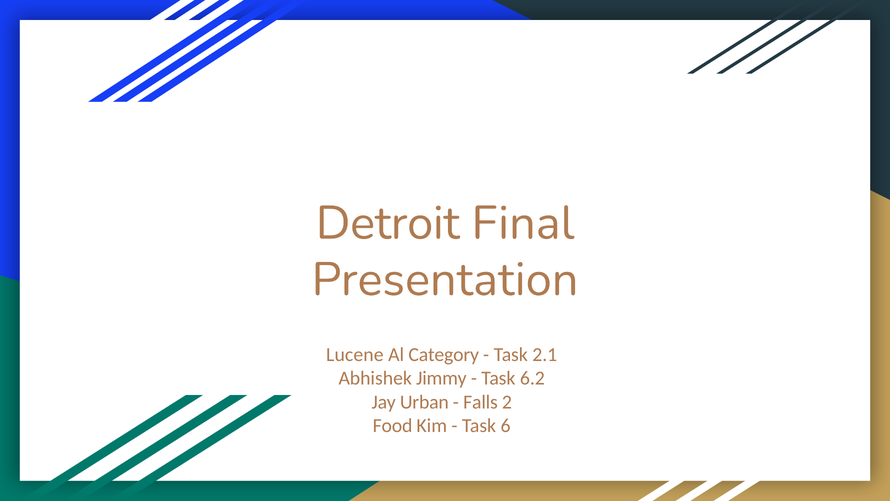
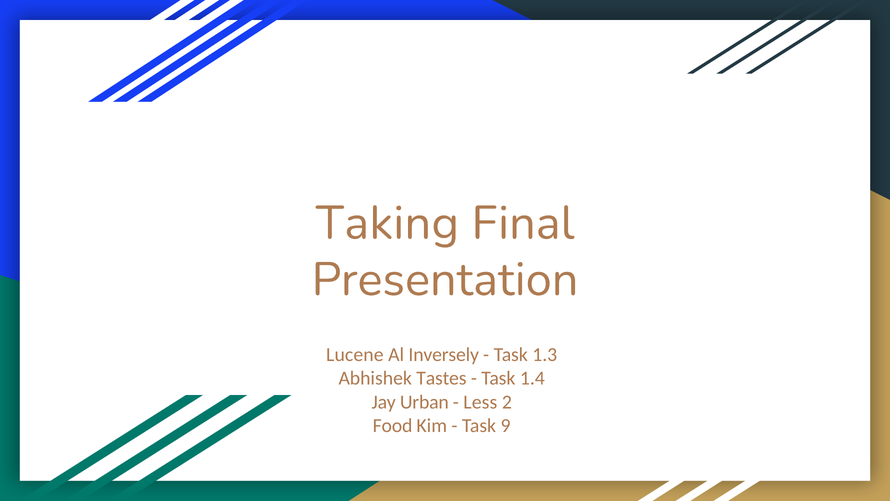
Detroit: Detroit -> Taking (387, 223)
Category: Category -> Inversely (444, 354)
2.1: 2.1 -> 1.3 (545, 354)
Jimmy: Jimmy -> Tastes (441, 378)
6.2: 6.2 -> 1.4 (532, 378)
Falls: Falls -> Less (480, 402)
6: 6 -> 9 (506, 426)
